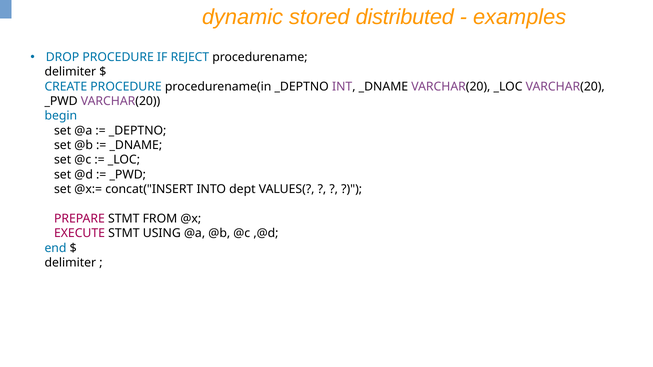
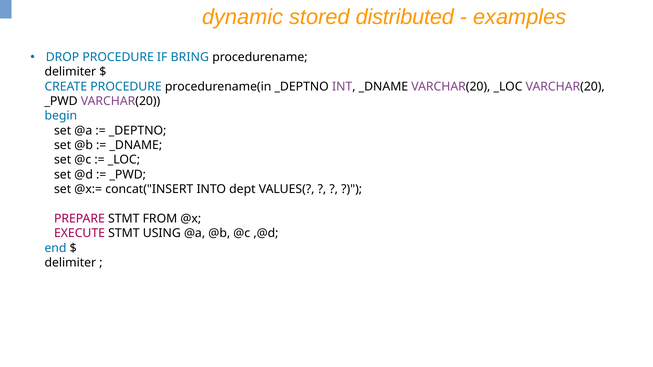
REJECT: REJECT -> BRING (190, 57)
